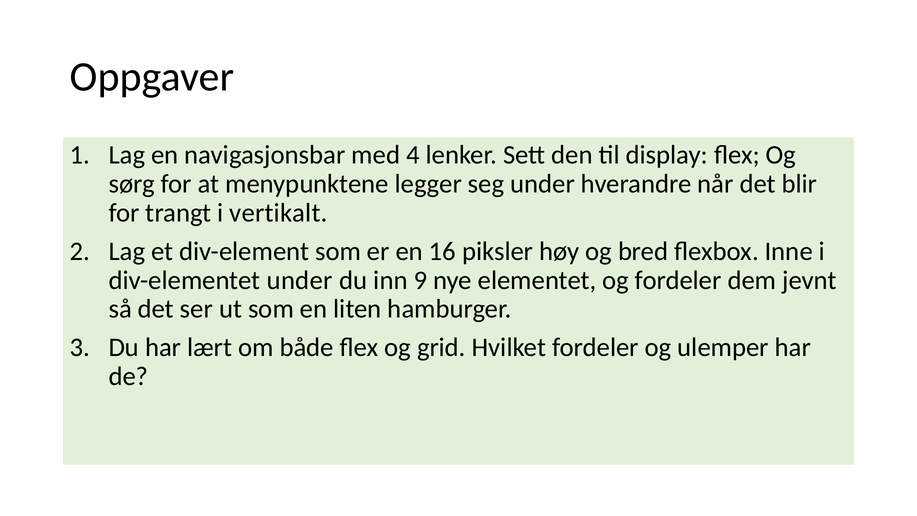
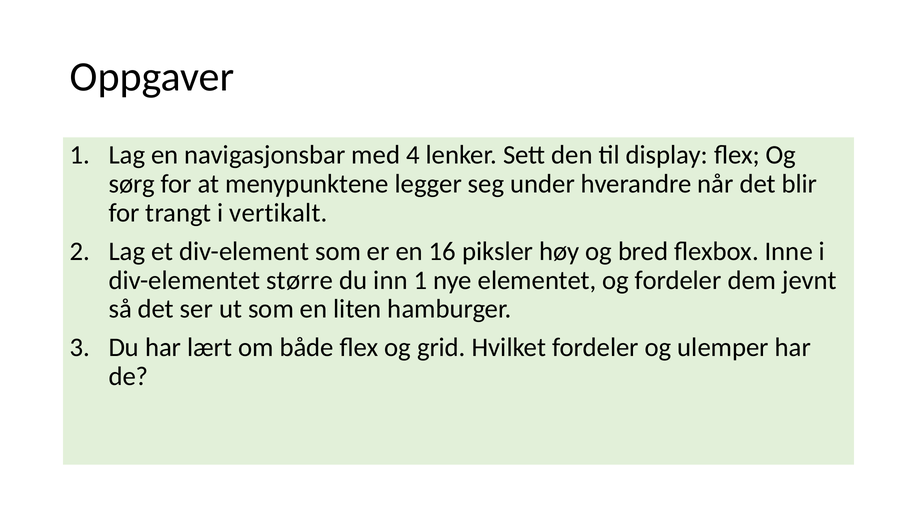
div-elementet under: under -> større (300, 280)
inn 9: 9 -> 1 (420, 280)
